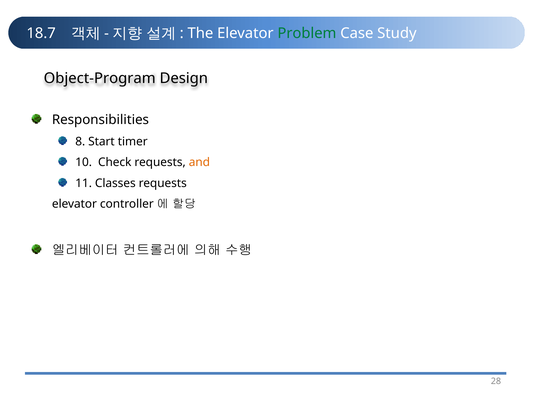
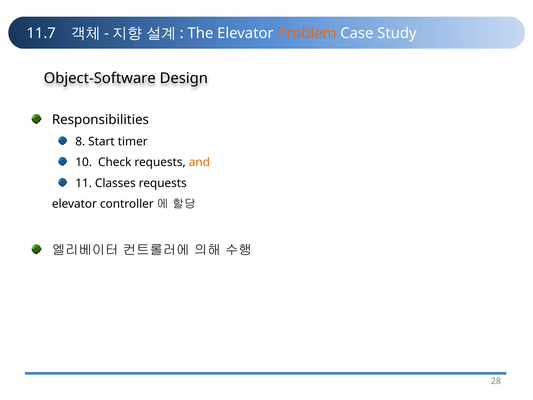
18.7: 18.7 -> 11.7 (41, 33)
Problem colour: green -> orange (307, 33)
Object-Program: Object-Program -> Object-Software (100, 78)
